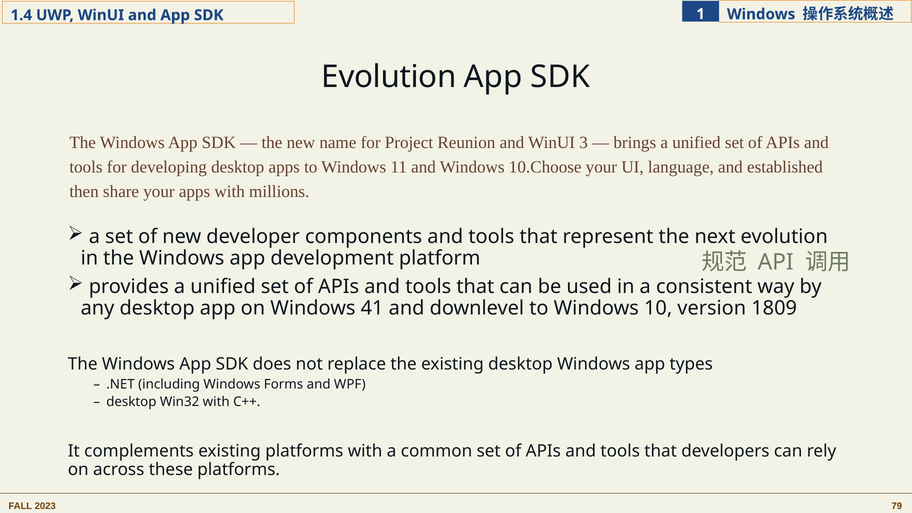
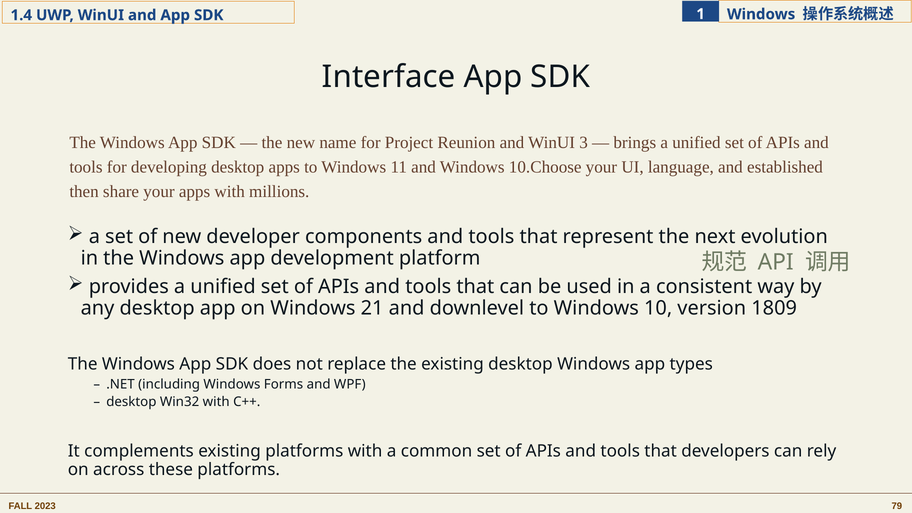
Evolution: Evolution -> Interface (389, 77)
41: 41 -> 21 (372, 308)
